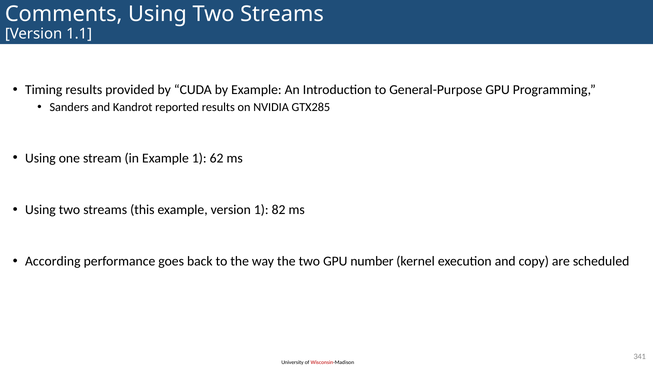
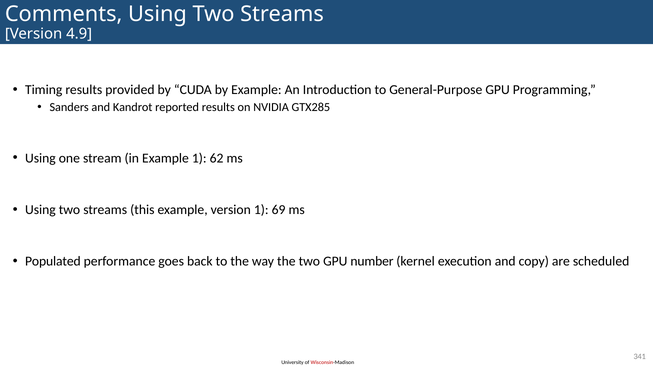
1.1: 1.1 -> 4.9 (79, 34)
82: 82 -> 69 (279, 210)
According: According -> Populated (53, 262)
